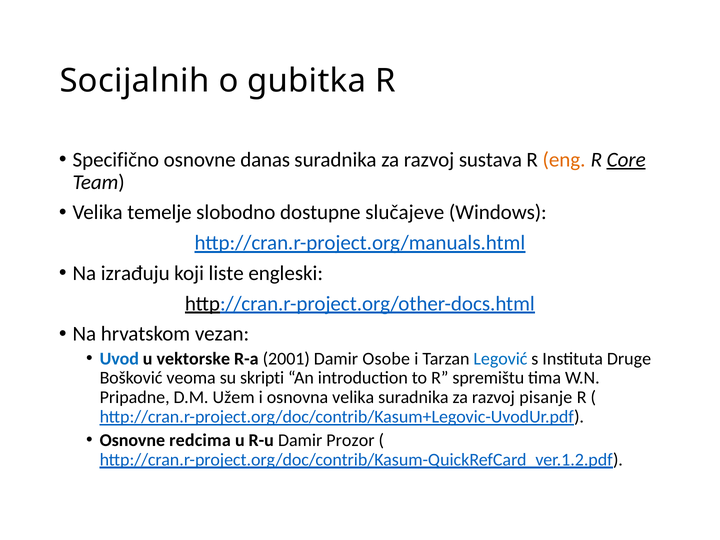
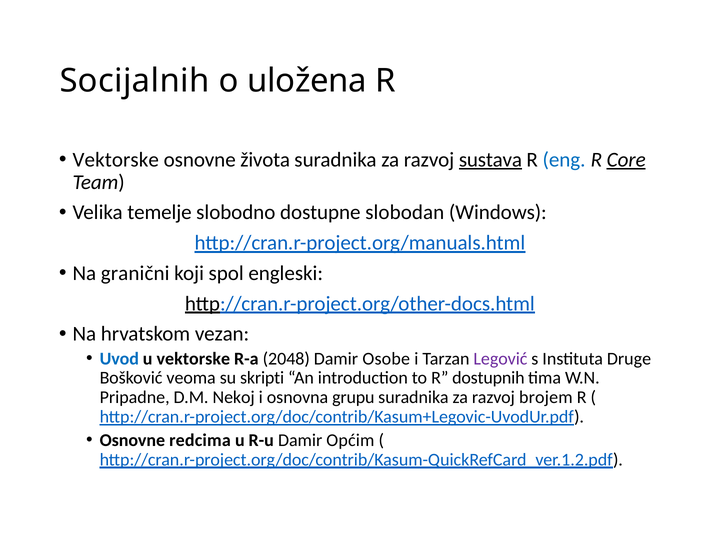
gubitka: gubitka -> uložena (307, 81)
Specifično: Specifično -> Vektorske (116, 160)
danas: danas -> života (265, 160)
sustava underline: none -> present (490, 160)
eng colour: orange -> blue (564, 160)
slučajeve: slučajeve -> slobodan (405, 213)
izrađuju: izrađuju -> granični (135, 273)
liste: liste -> spol (226, 273)
2001: 2001 -> 2048 (286, 359)
Legović colour: blue -> purple (500, 359)
spremištu: spremištu -> dostupnih (488, 378)
Užem: Užem -> Nekoj (234, 397)
osnovna velika: velika -> grupu (353, 397)
pisanje: pisanje -> brojem (546, 397)
Prozor: Prozor -> Općim (350, 440)
